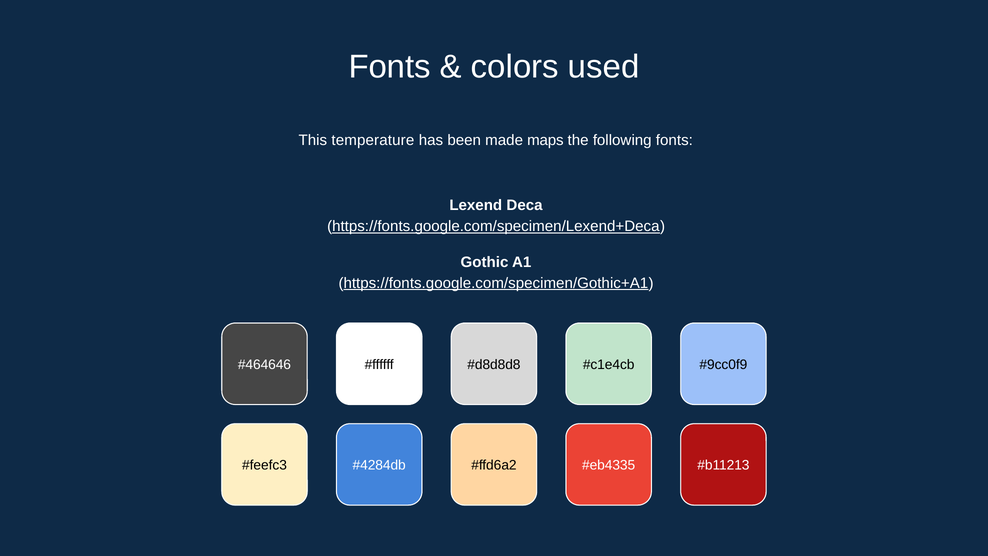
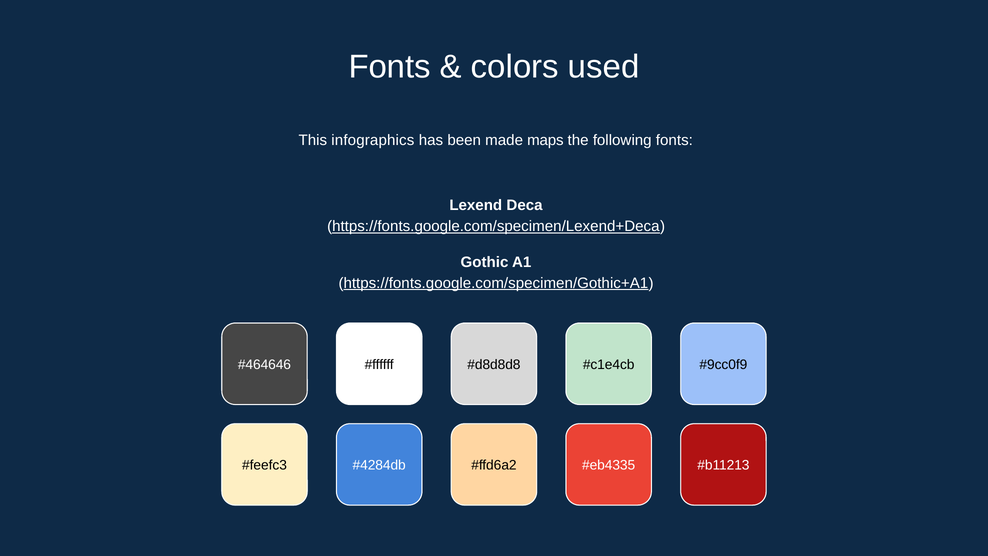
temperature: temperature -> infographics (373, 140)
